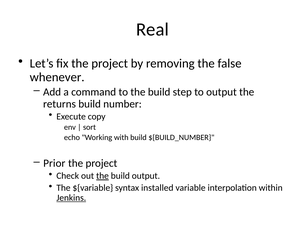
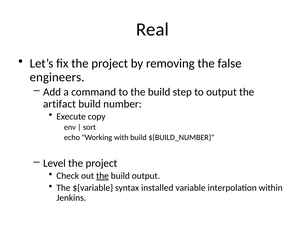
whenever: whenever -> engineers (57, 77)
returns: returns -> artifact (59, 104)
Prior: Prior -> Level (54, 163)
Jenkins underline: present -> none (71, 198)
